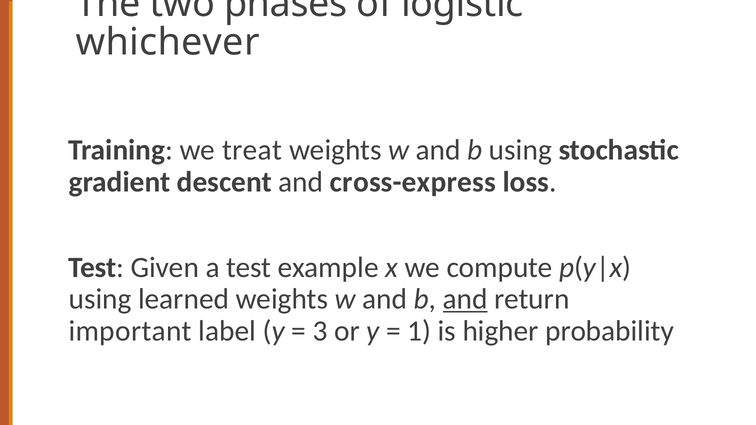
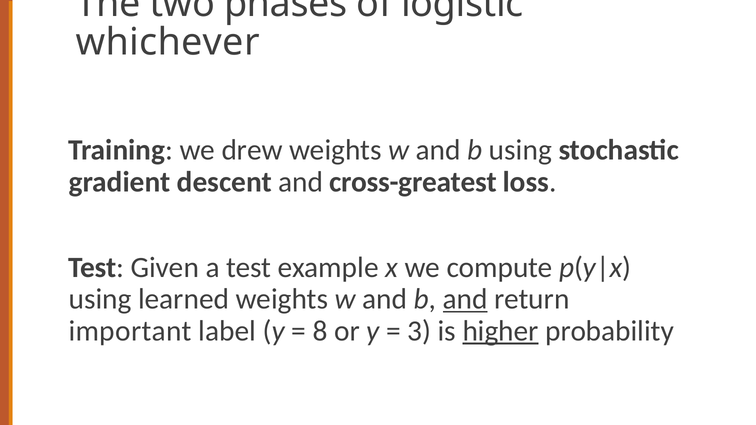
treat: treat -> drew (252, 150)
cross-express: cross-express -> cross-greatest (413, 182)
3: 3 -> 8 (320, 331)
1: 1 -> 3 (419, 331)
higher underline: none -> present (501, 331)
